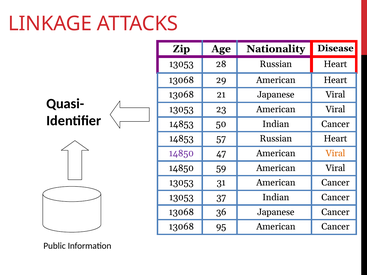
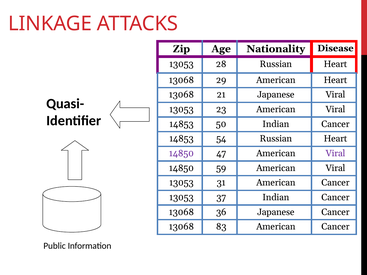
57: 57 -> 54 (221, 139)
Viral colour: orange -> purple (335, 153)
95: 95 -> 83 (221, 227)
